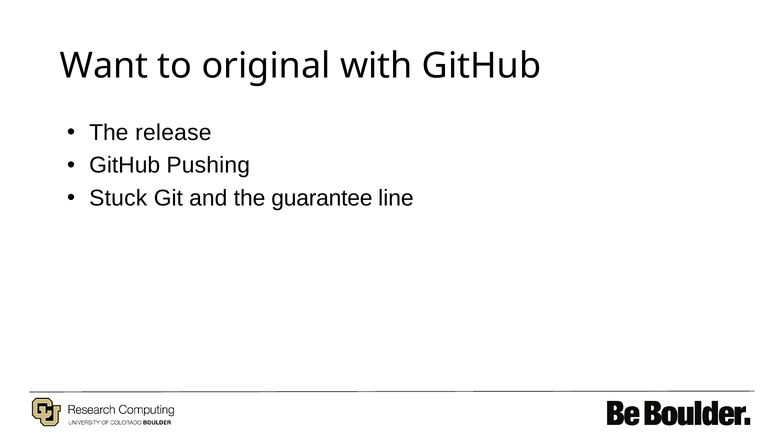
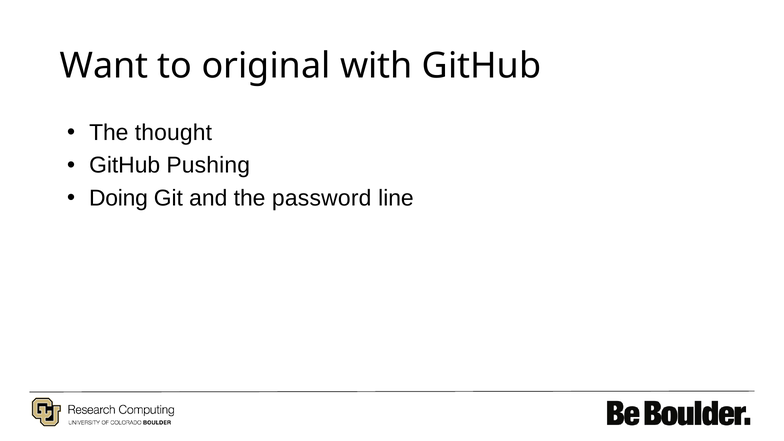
release: release -> thought (173, 133)
Stuck: Stuck -> Doing (118, 198)
guarantee: guarantee -> password (322, 198)
